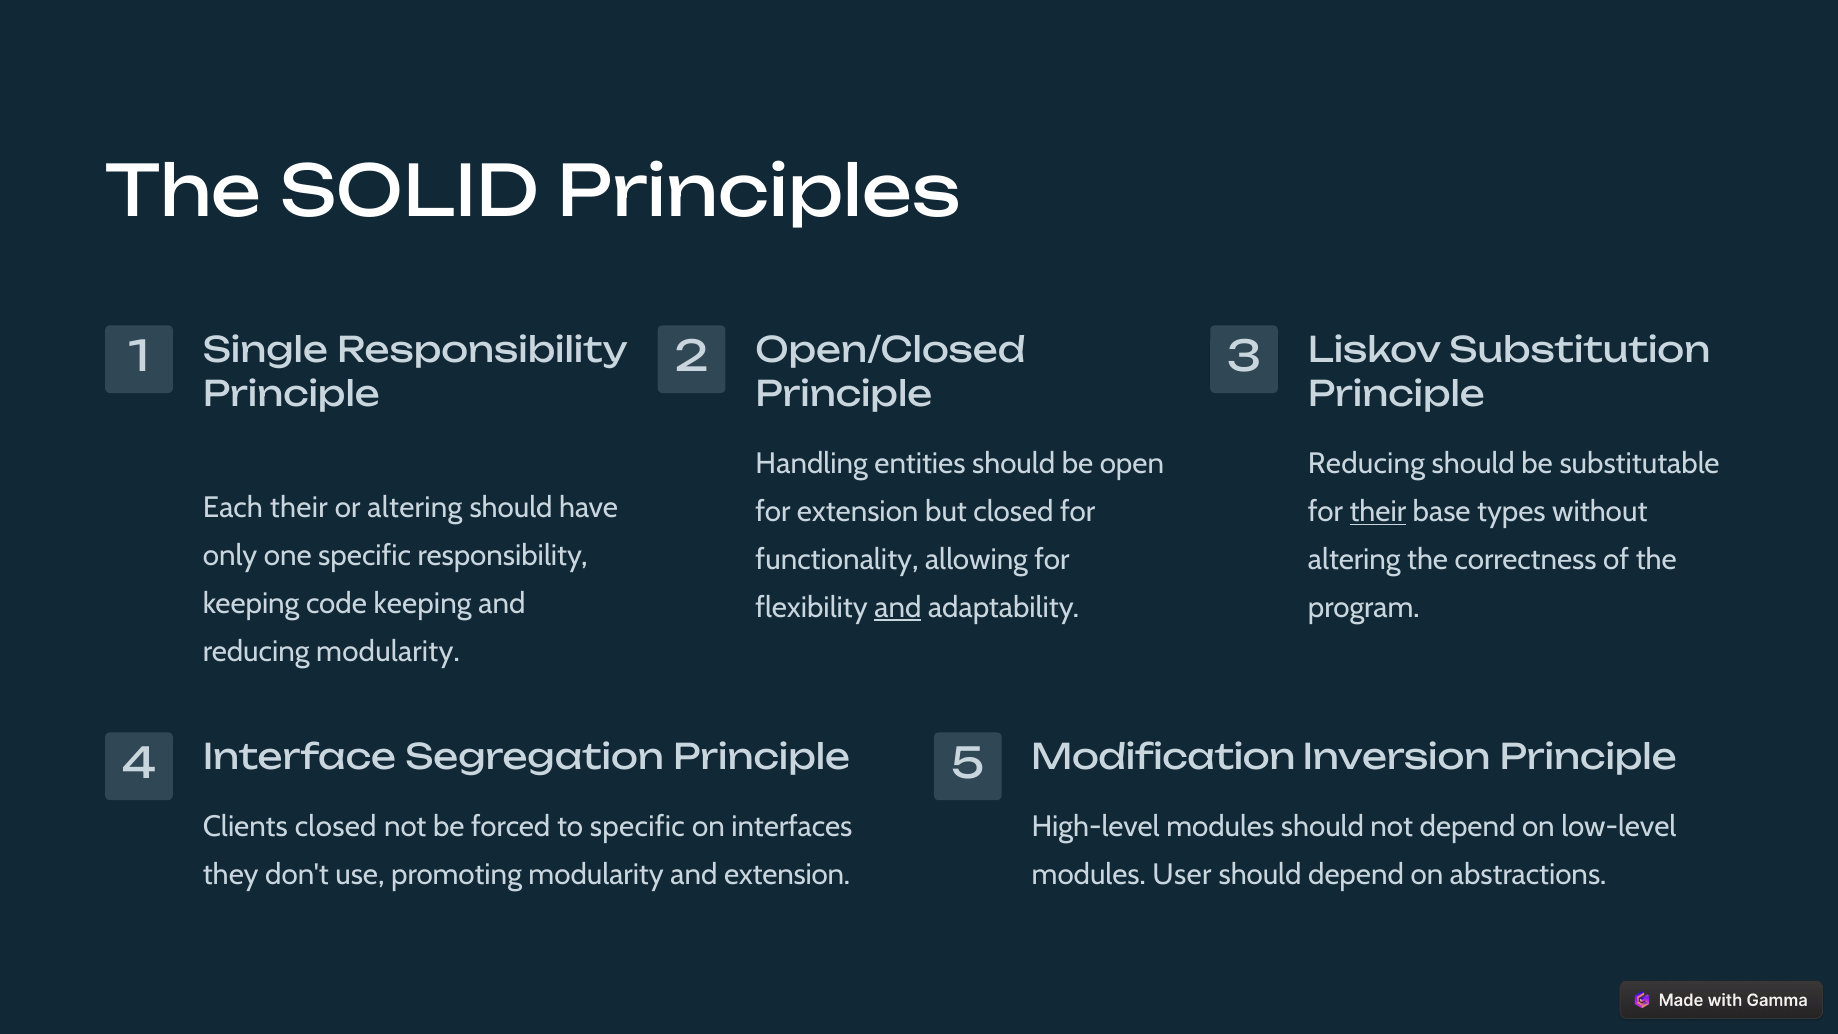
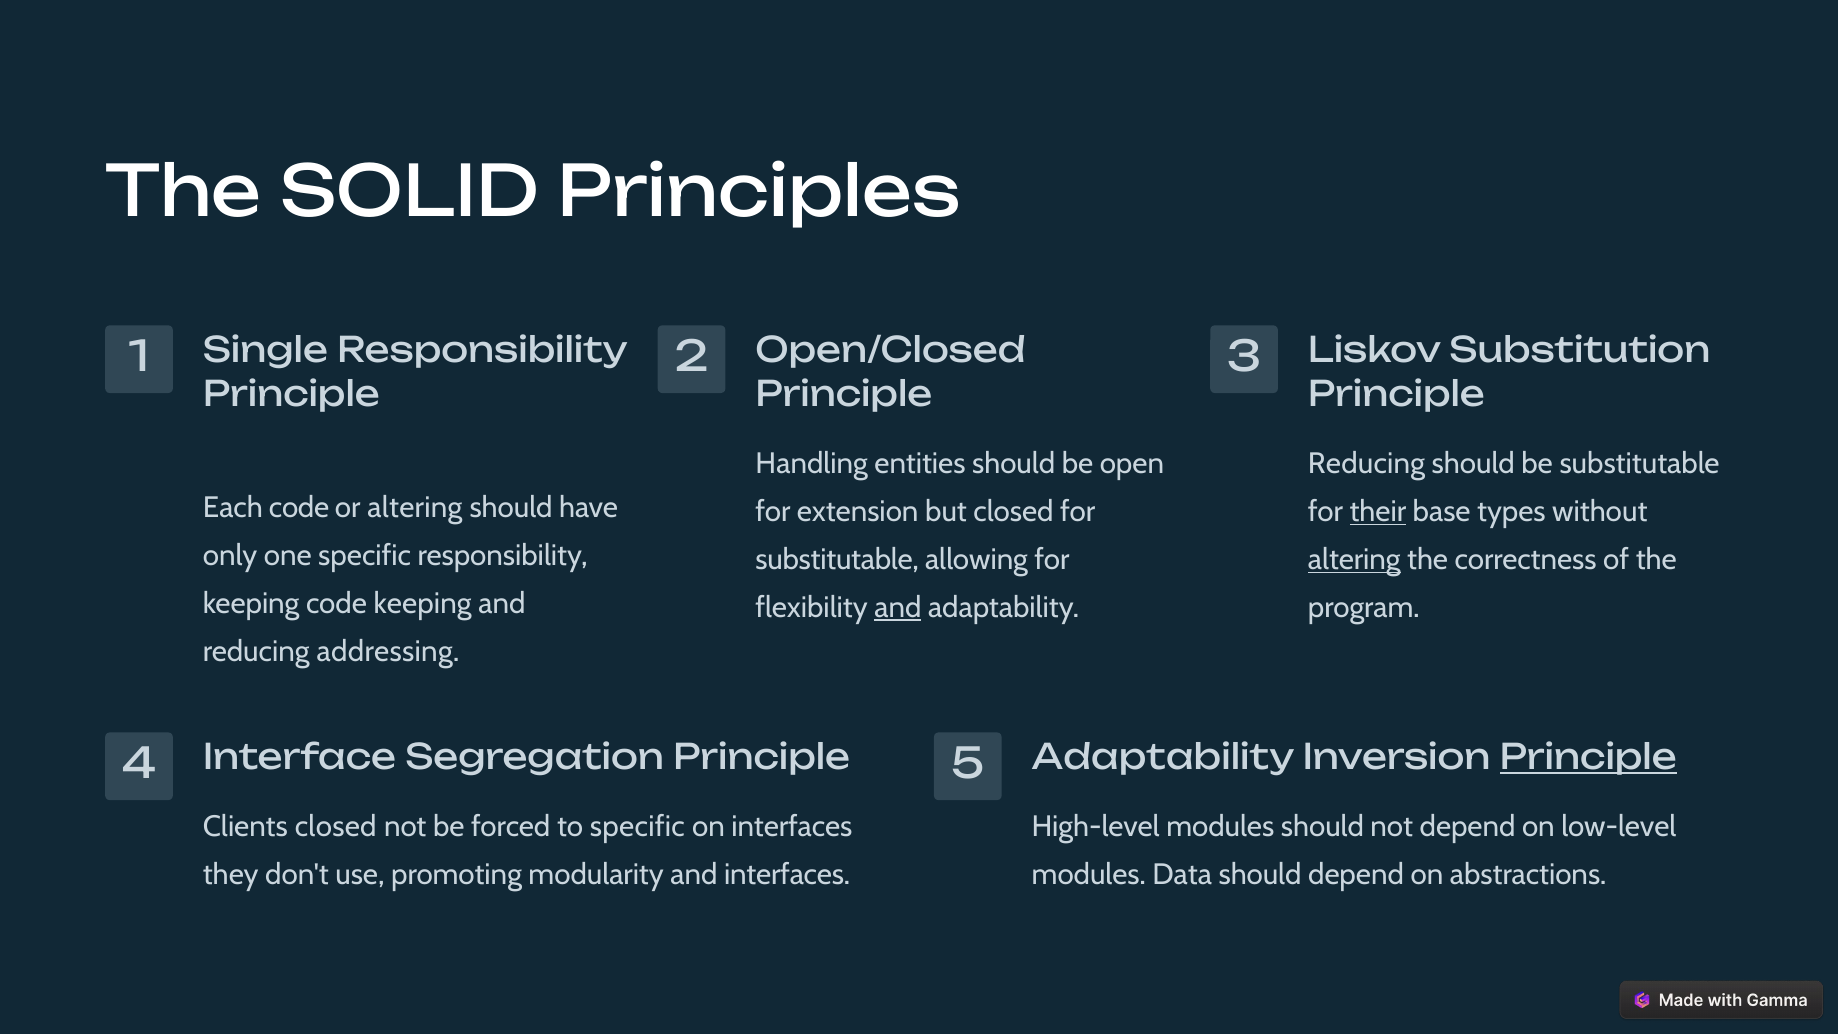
Each their: their -> code (299, 508)
functionality: functionality -> substitutable (837, 560)
altering underline: none -> present (1354, 560)
reducing modularity: modularity -> addressing (388, 652)
5 Modification: Modification -> Adaptability (1163, 758)
Principle underline: none -> present (1588, 758)
and extension: extension -> interfaces (787, 875)
User: User -> Data (1182, 875)
